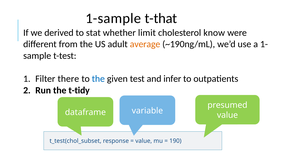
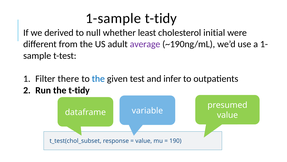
1-sample t-that: t-that -> t-tidy (161, 18)
stat: stat -> null (93, 33)
limit: limit -> least (147, 33)
know: know -> initial (214, 33)
average colour: orange -> purple (145, 44)
